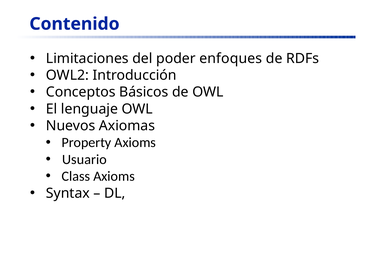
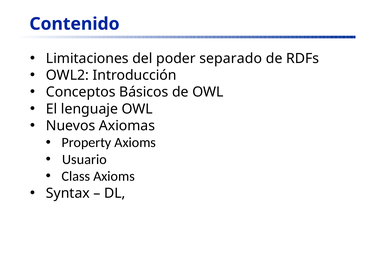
enfoques: enfoques -> separado (231, 58)
